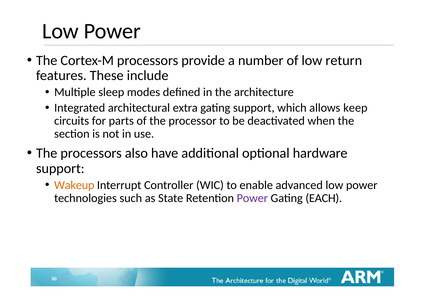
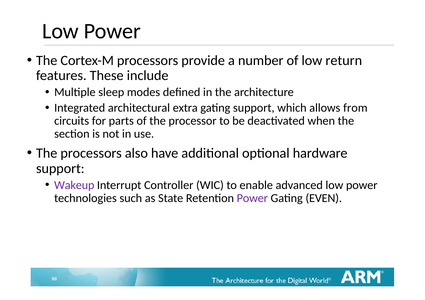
keep: keep -> from (355, 108)
Wakeup colour: orange -> purple (74, 185)
EACH: EACH -> EVEN (324, 198)
